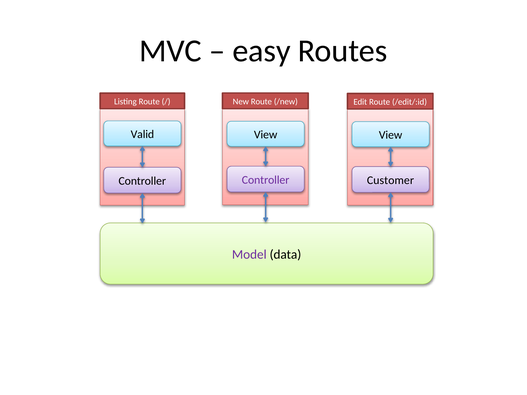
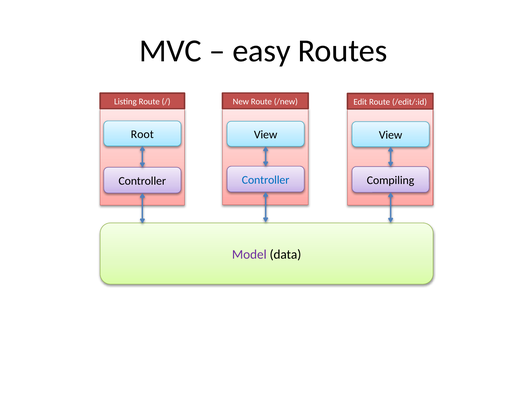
Valid: Valid -> Root (142, 134)
Controller colour: purple -> blue (266, 180)
Customer: Customer -> Compiling (391, 180)
